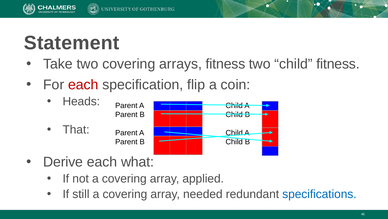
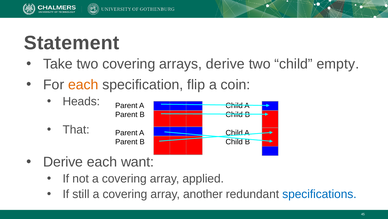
arrays fitness: fitness -> derive (225, 64)
child fitness: fitness -> empty (338, 64)
each colour: red -> orange (83, 84)
what: what -> want (137, 161)
needed: needed -> another (203, 194)
